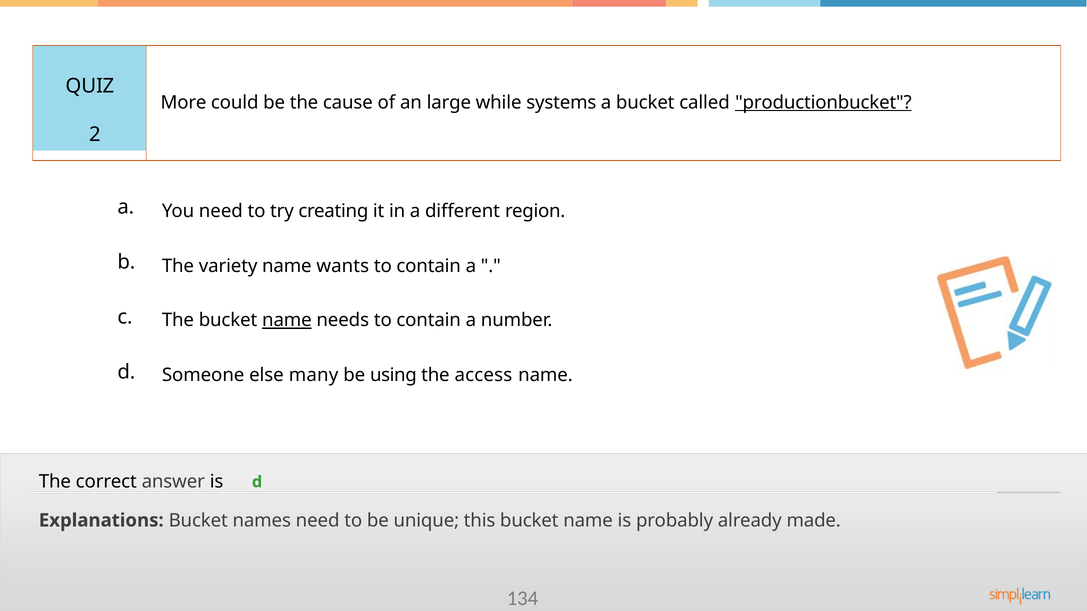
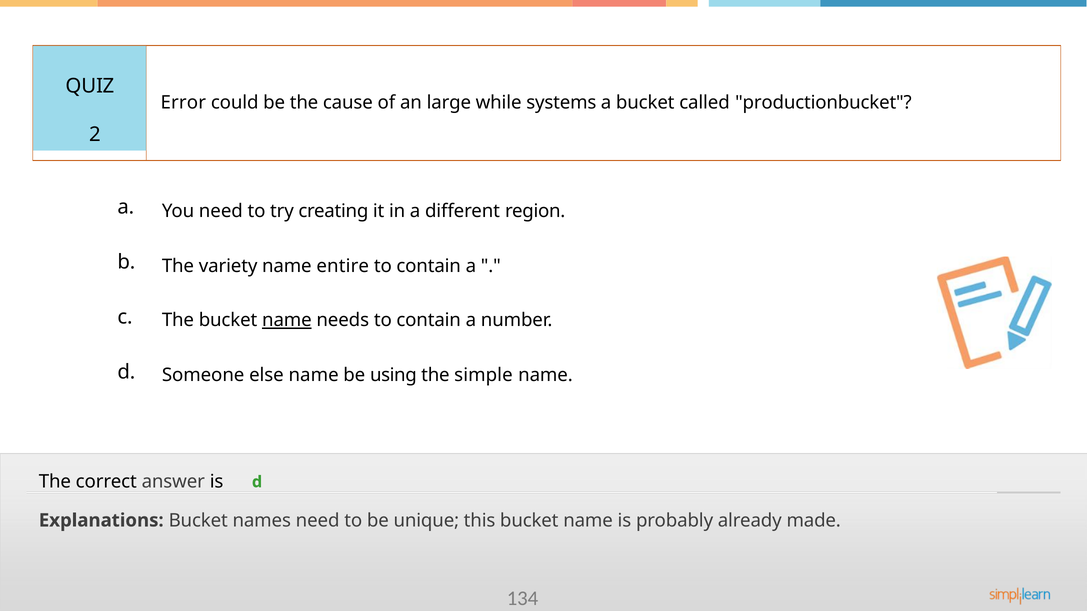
More: More -> Error (183, 103)
productionbucket underline: present -> none (823, 103)
wants: wants -> entire (343, 266)
else many: many -> name (314, 376)
access: access -> simple (483, 376)
